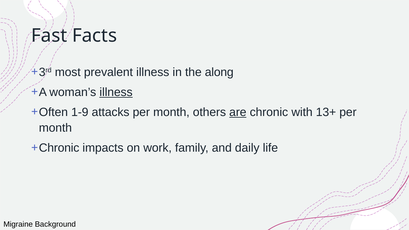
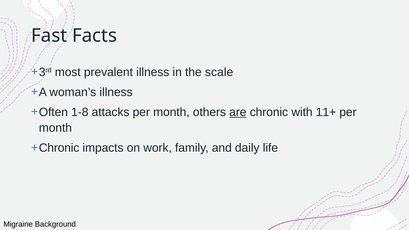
along: along -> scale (219, 72)
illness underline: present -> none (116, 92)
1-9: 1-9 -> 1-8 (80, 112)
13+: 13+ -> 11+ (326, 112)
